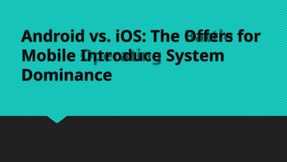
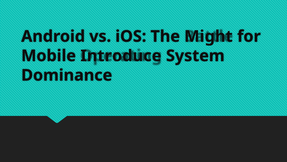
Offers: Offers -> Might (208, 36)
